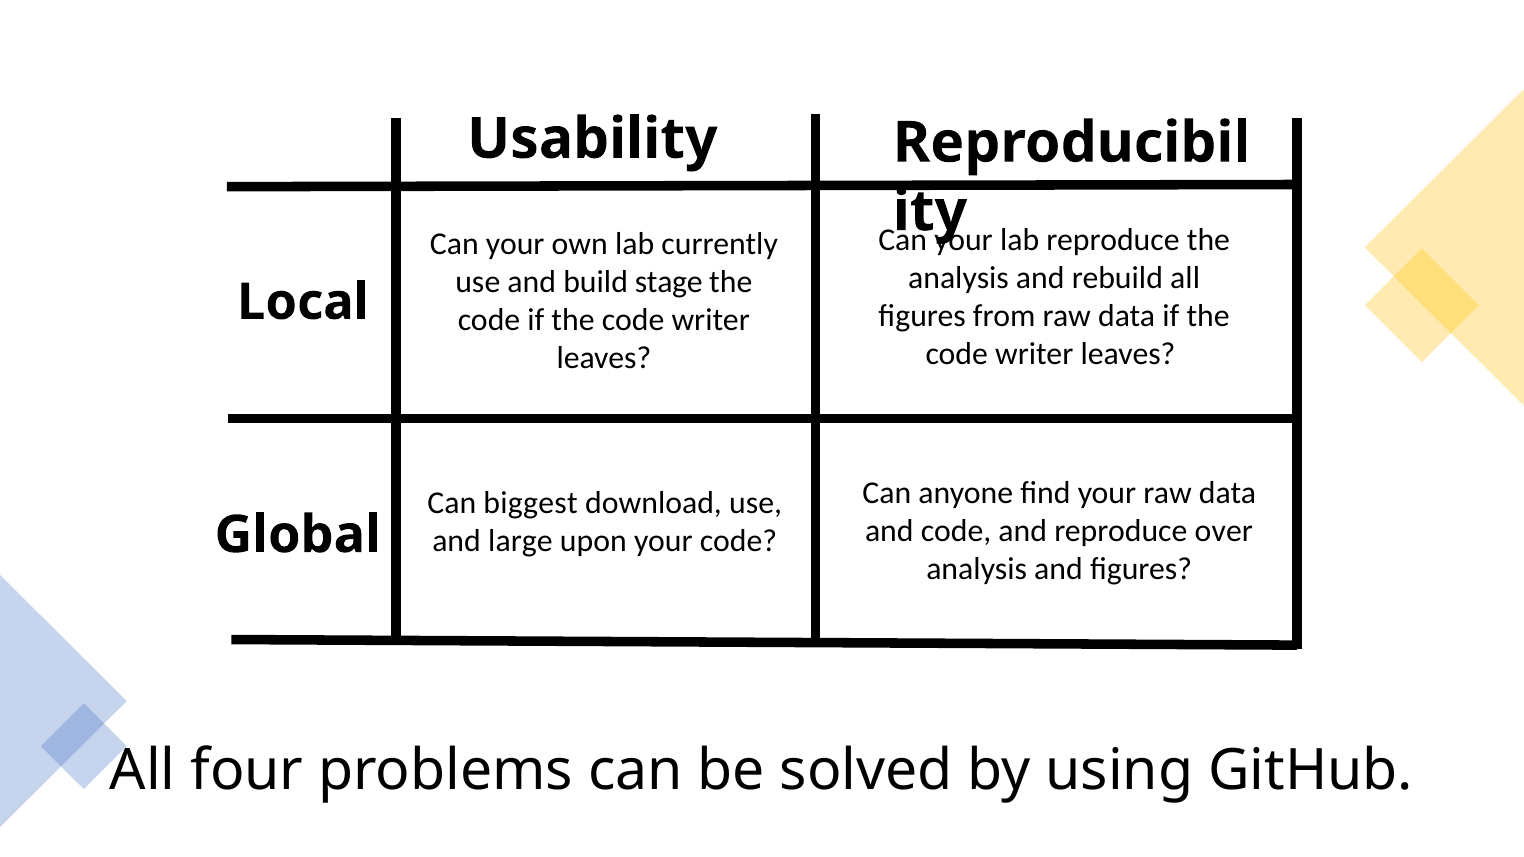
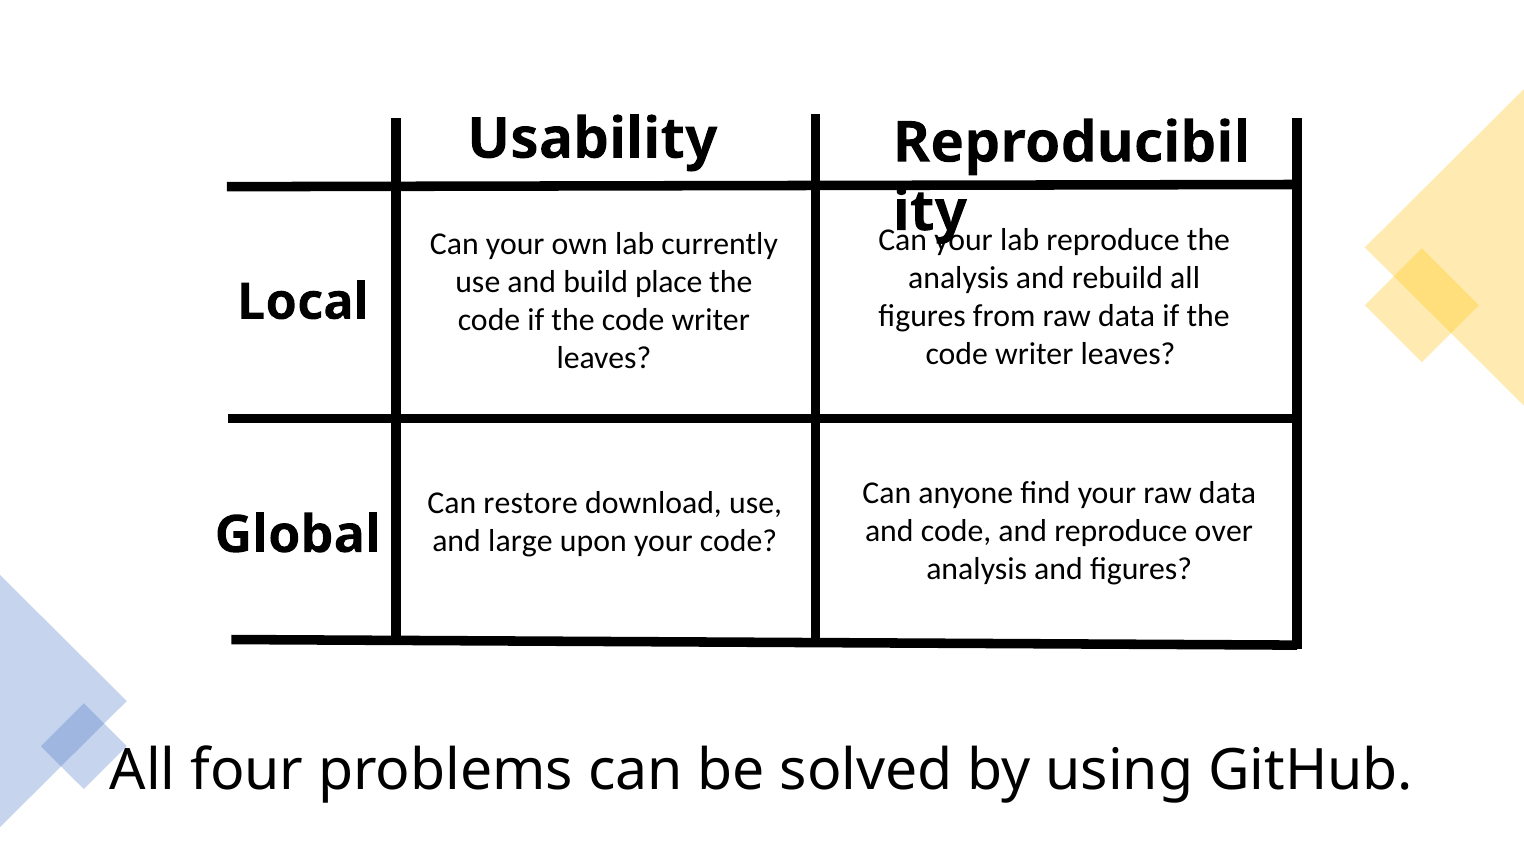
stage: stage -> place (669, 282)
biggest: biggest -> restore (531, 503)
